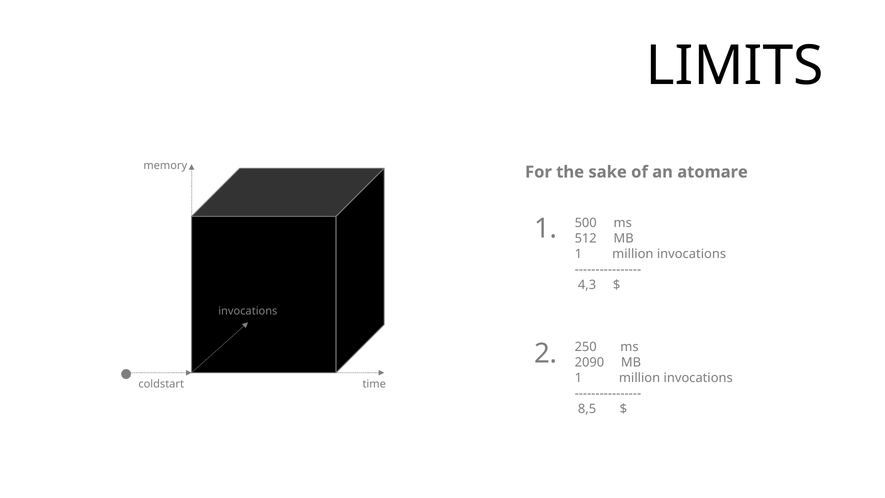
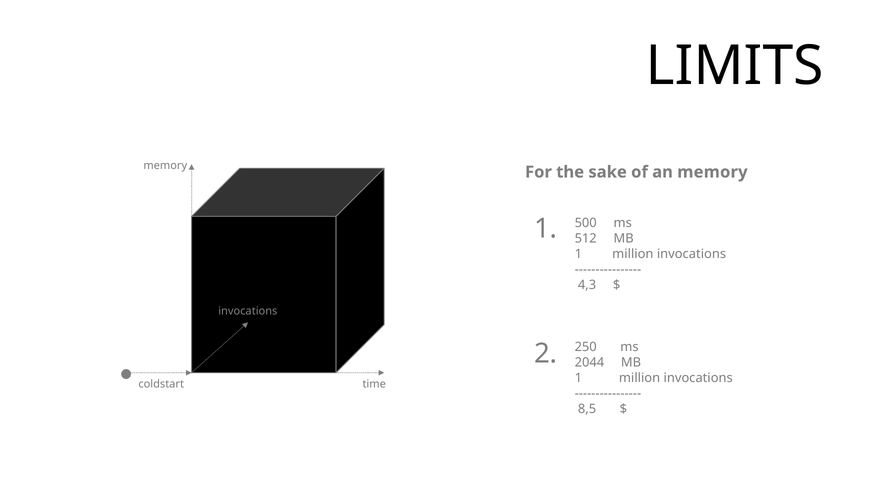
an atomare: atomare -> memory (712, 172)
2090: 2090 -> 2044 (589, 362)
